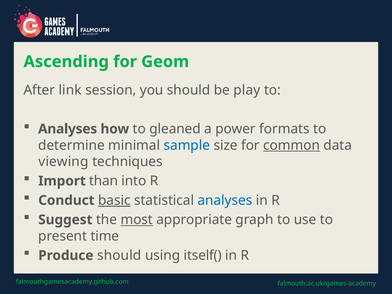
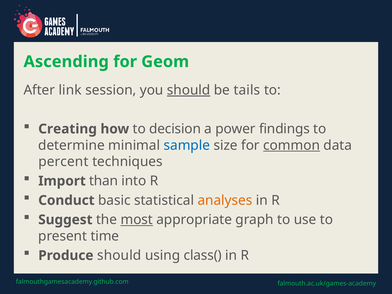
should underline: none -> present (189, 90)
play: play -> tails (247, 90)
Analyses: Analyses -> Creating (68, 129)
gleaned: gleaned -> decision (175, 129)
formats: formats -> findings (284, 129)
viewing: viewing -> percent (63, 162)
basic underline: present -> none (114, 200)
analyses colour: blue -> orange (225, 200)
itself(: itself( -> class( (203, 255)
